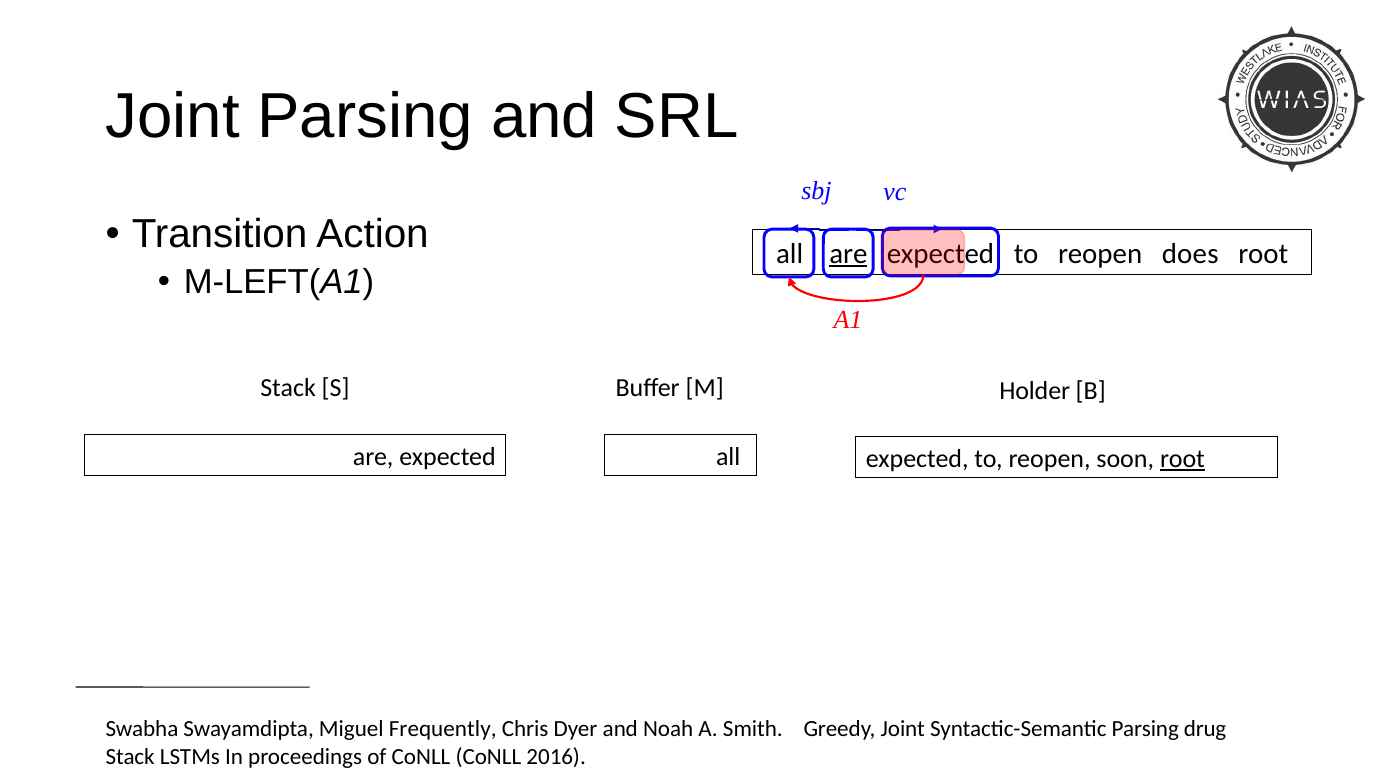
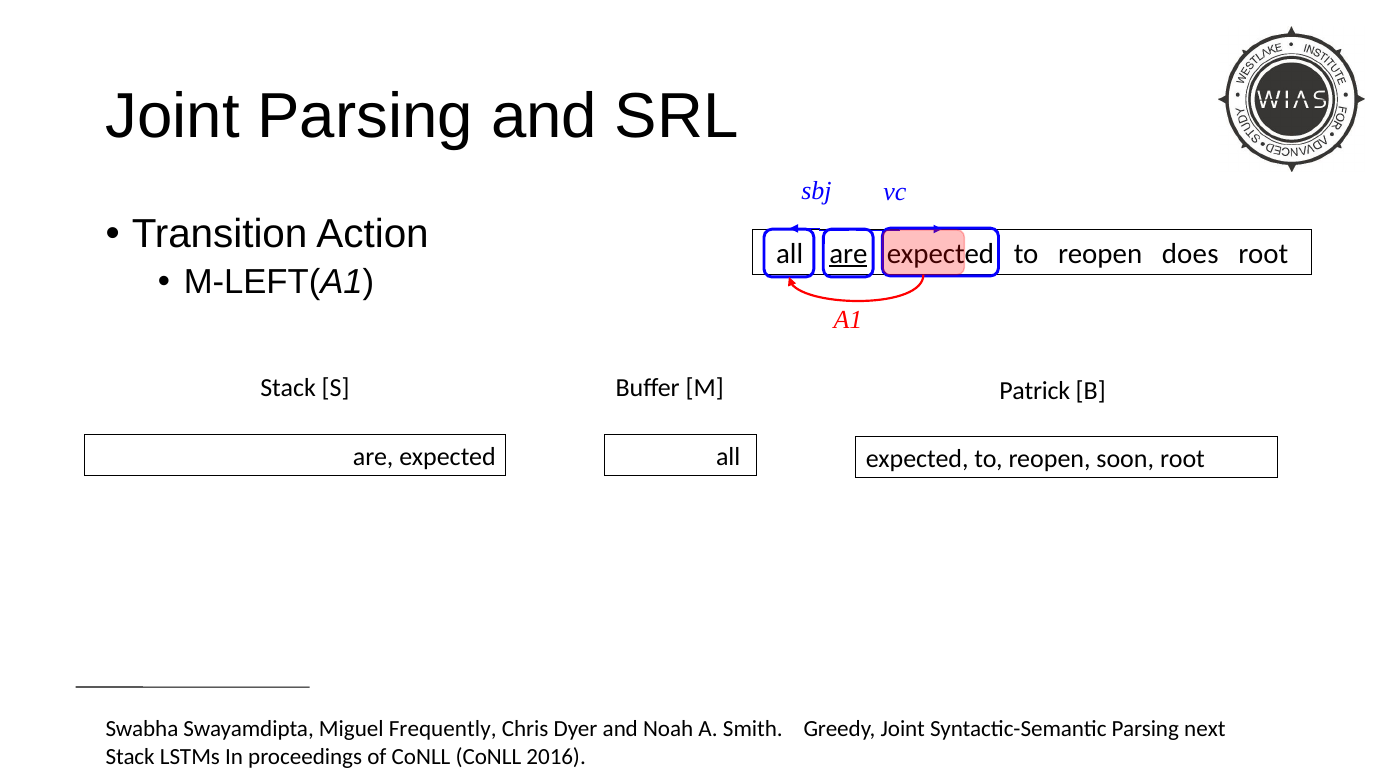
Holder: Holder -> Patrick (1035, 391)
root underline: present -> none (1182, 459)
drug: drug -> next (1205, 729)
